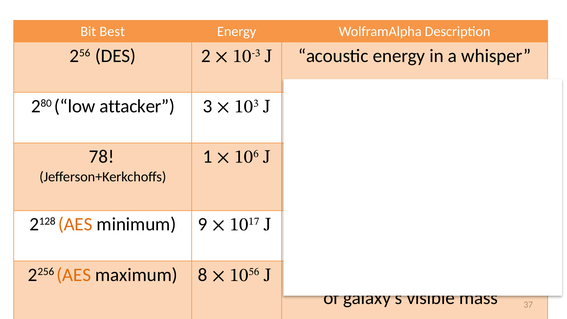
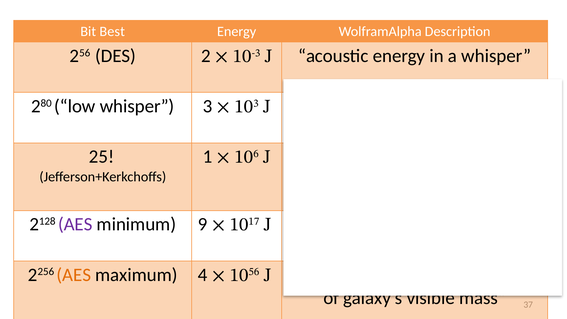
low attacker: attacker -> whisper (137, 106)
78: 78 -> 25 (102, 157)
AES colour: orange -> purple (75, 224)
8: 8 -> 4 (203, 275)
